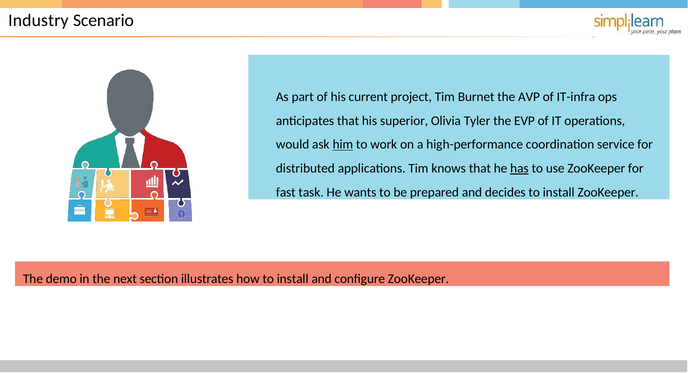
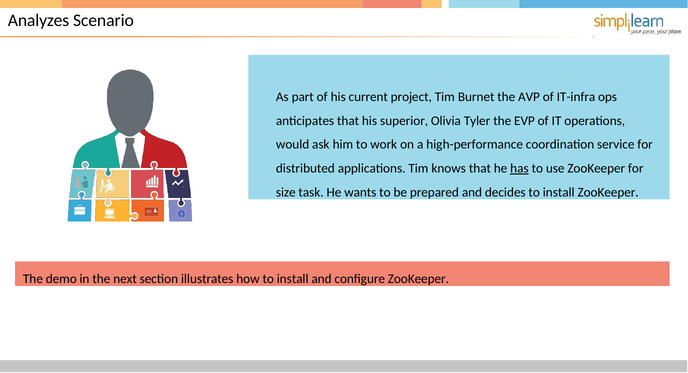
Industry: Industry -> Analyzes (39, 21)
him underline: present -> none (343, 145)
fast: fast -> size (286, 192)
